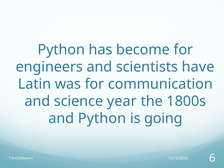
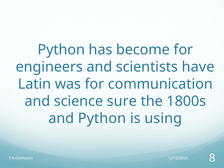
year: year -> sure (122, 101)
going: going -> using (163, 118)
6: 6 -> 8 (212, 158)
